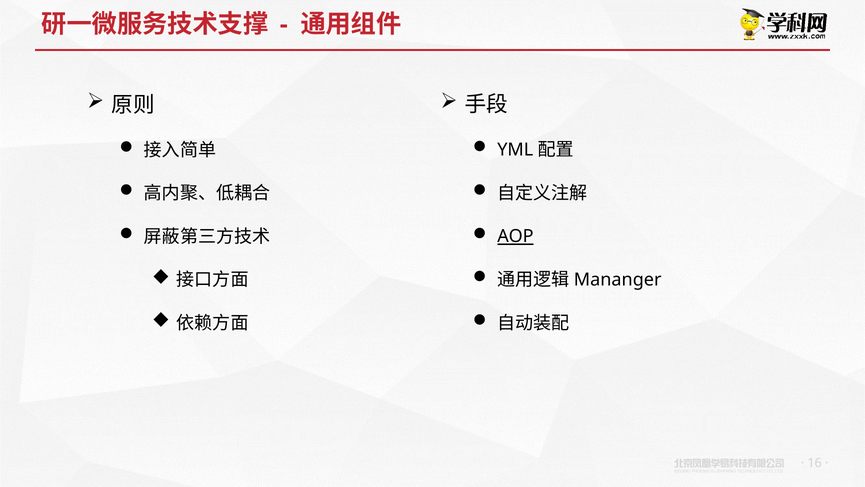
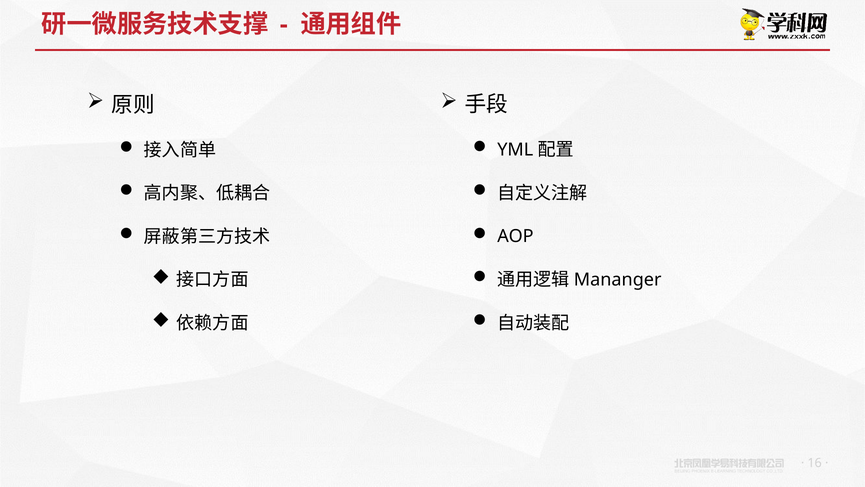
AOP underline: present -> none (515, 236)
